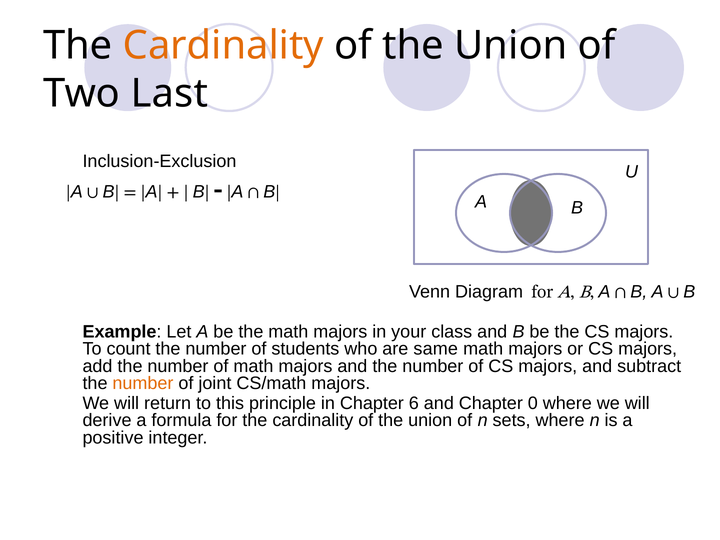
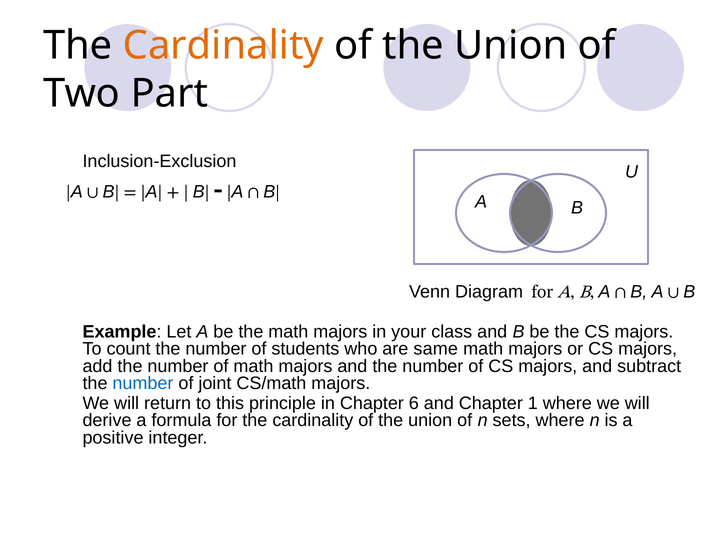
Last: Last -> Part (169, 93)
number colour: orange -> blue (143, 383)
0: 0 -> 1 (533, 403)
